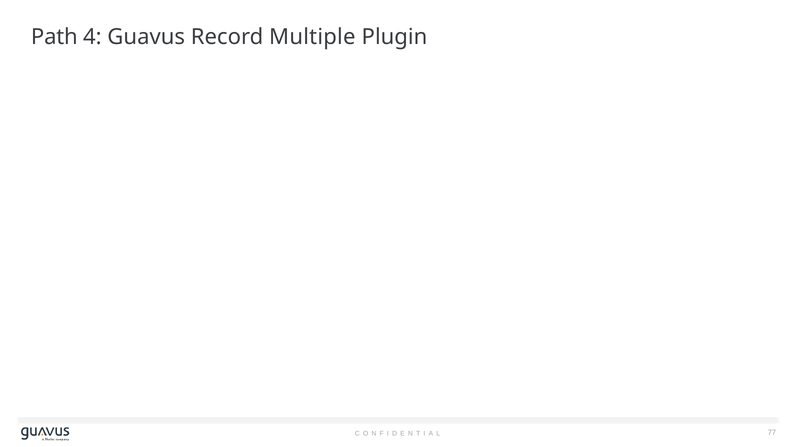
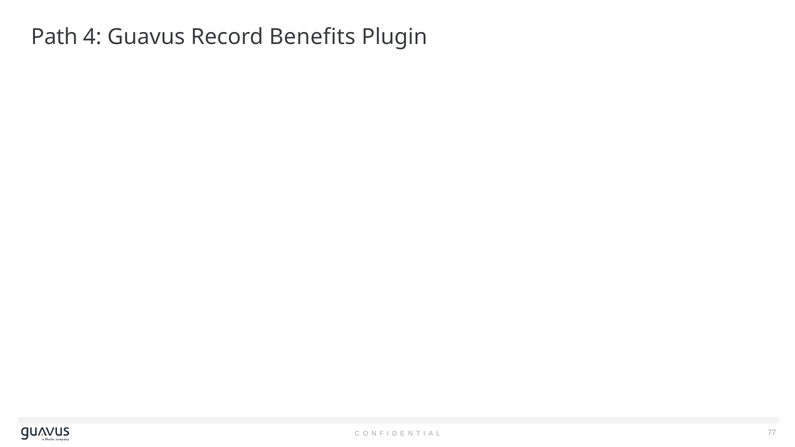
Multiple: Multiple -> Benefits (312, 37)
